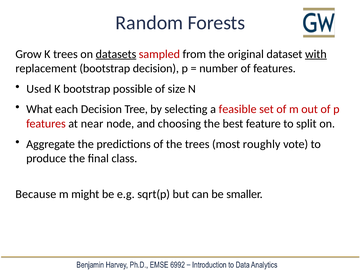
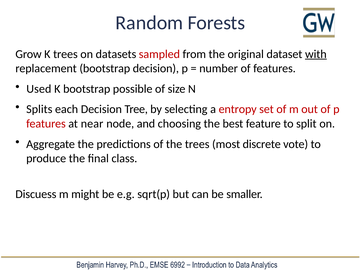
datasets underline: present -> none (116, 54)
What: What -> Splits (39, 109)
feasible: feasible -> entropy (238, 109)
roughly: roughly -> discrete (262, 144)
Because: Because -> Discuess (36, 194)
